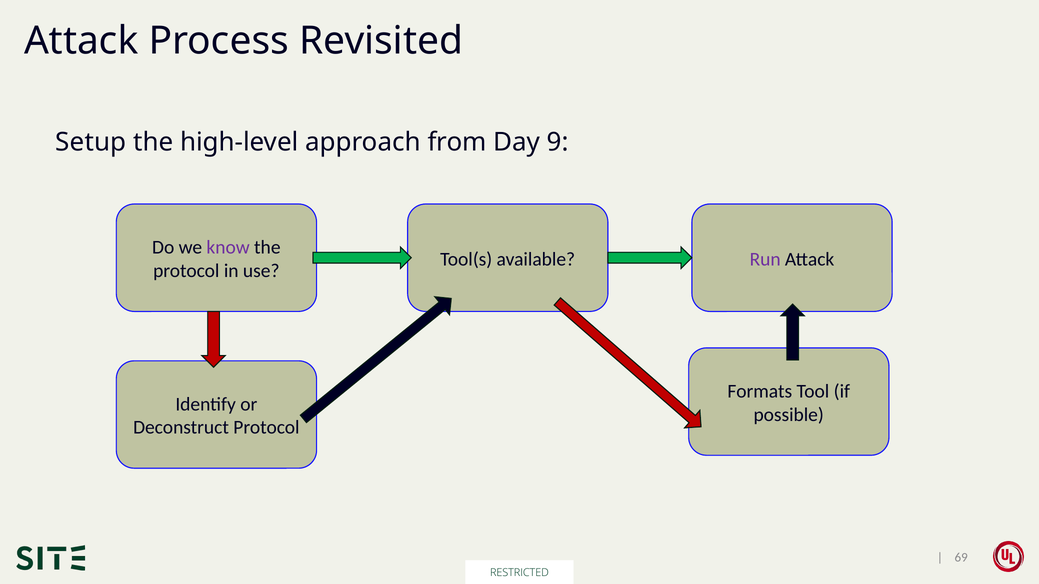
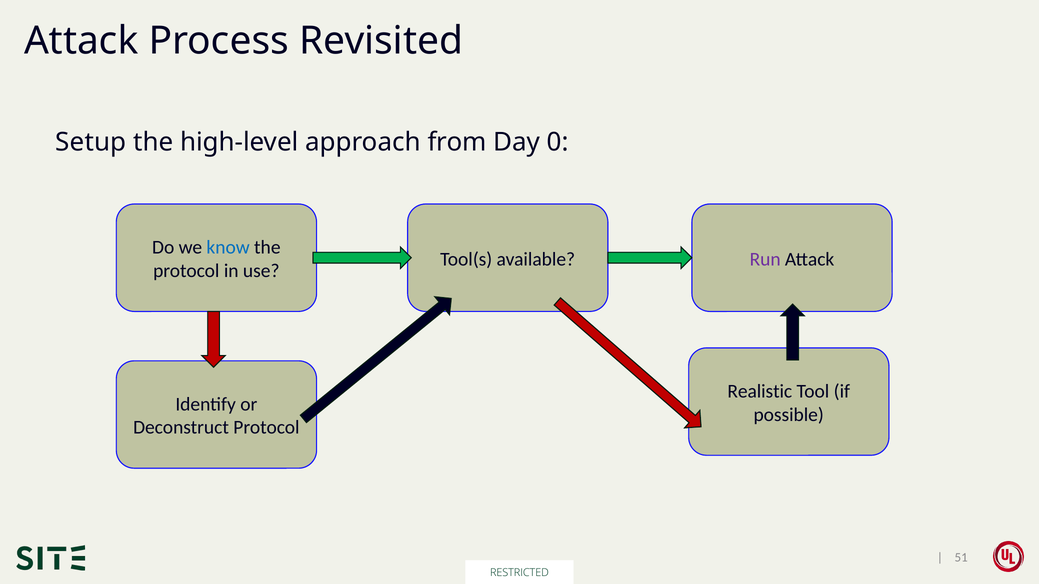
9: 9 -> 0 (558, 142)
know colour: purple -> blue (228, 248)
Formats: Formats -> Realistic (760, 392)
69: 69 -> 51 (961, 558)
